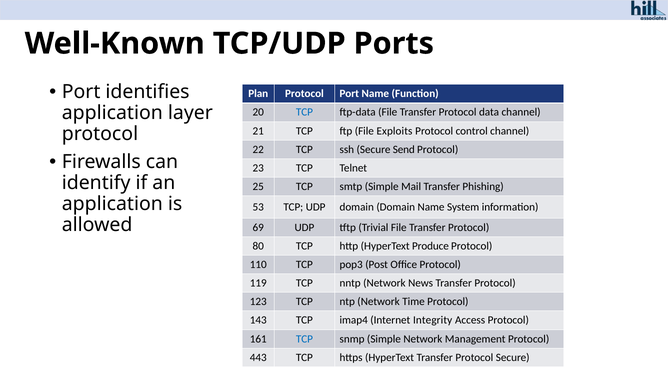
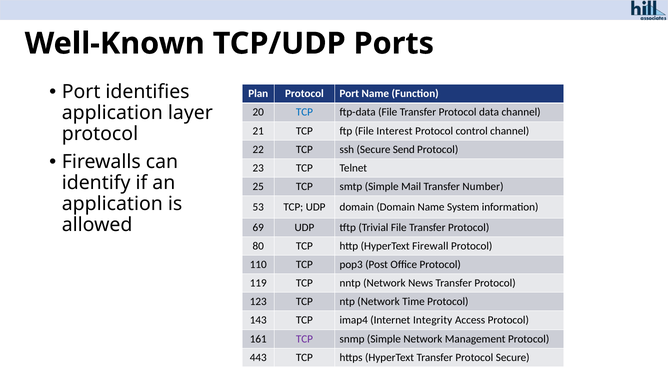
Exploits: Exploits -> Interest (394, 131)
Phishing: Phishing -> Number (483, 187)
Produce: Produce -> Firewall (430, 247)
TCP colour: blue -> purple (304, 340)
